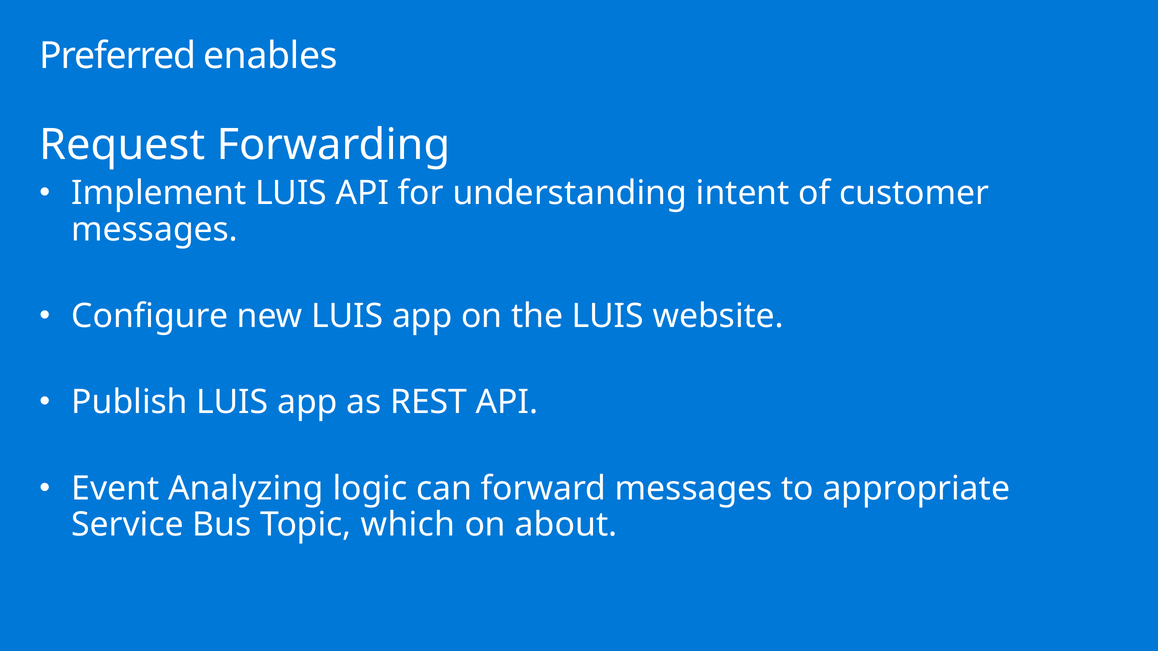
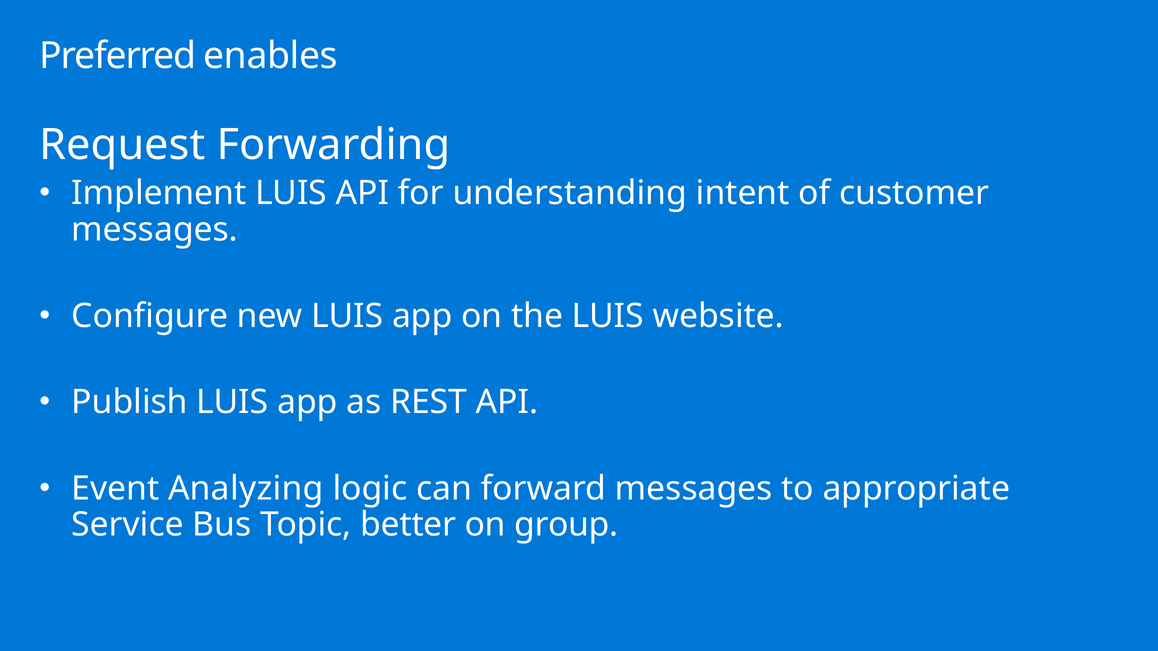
which: which -> better (408, 525)
about: about -> group (566, 525)
